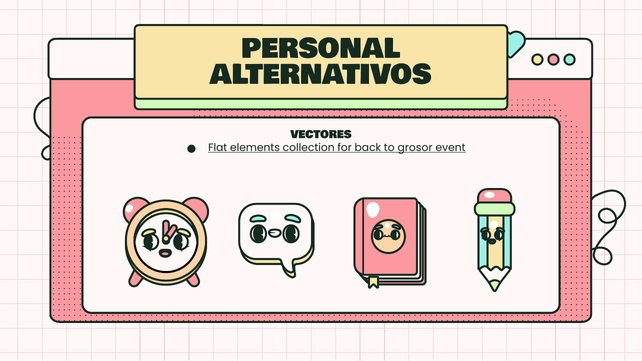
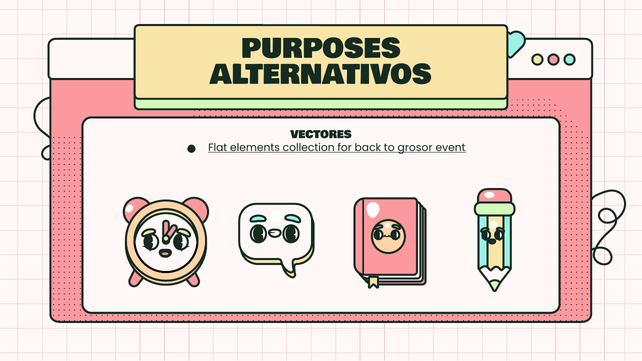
PERSONAL: PERSONAL -> PURPOSES (321, 49)
